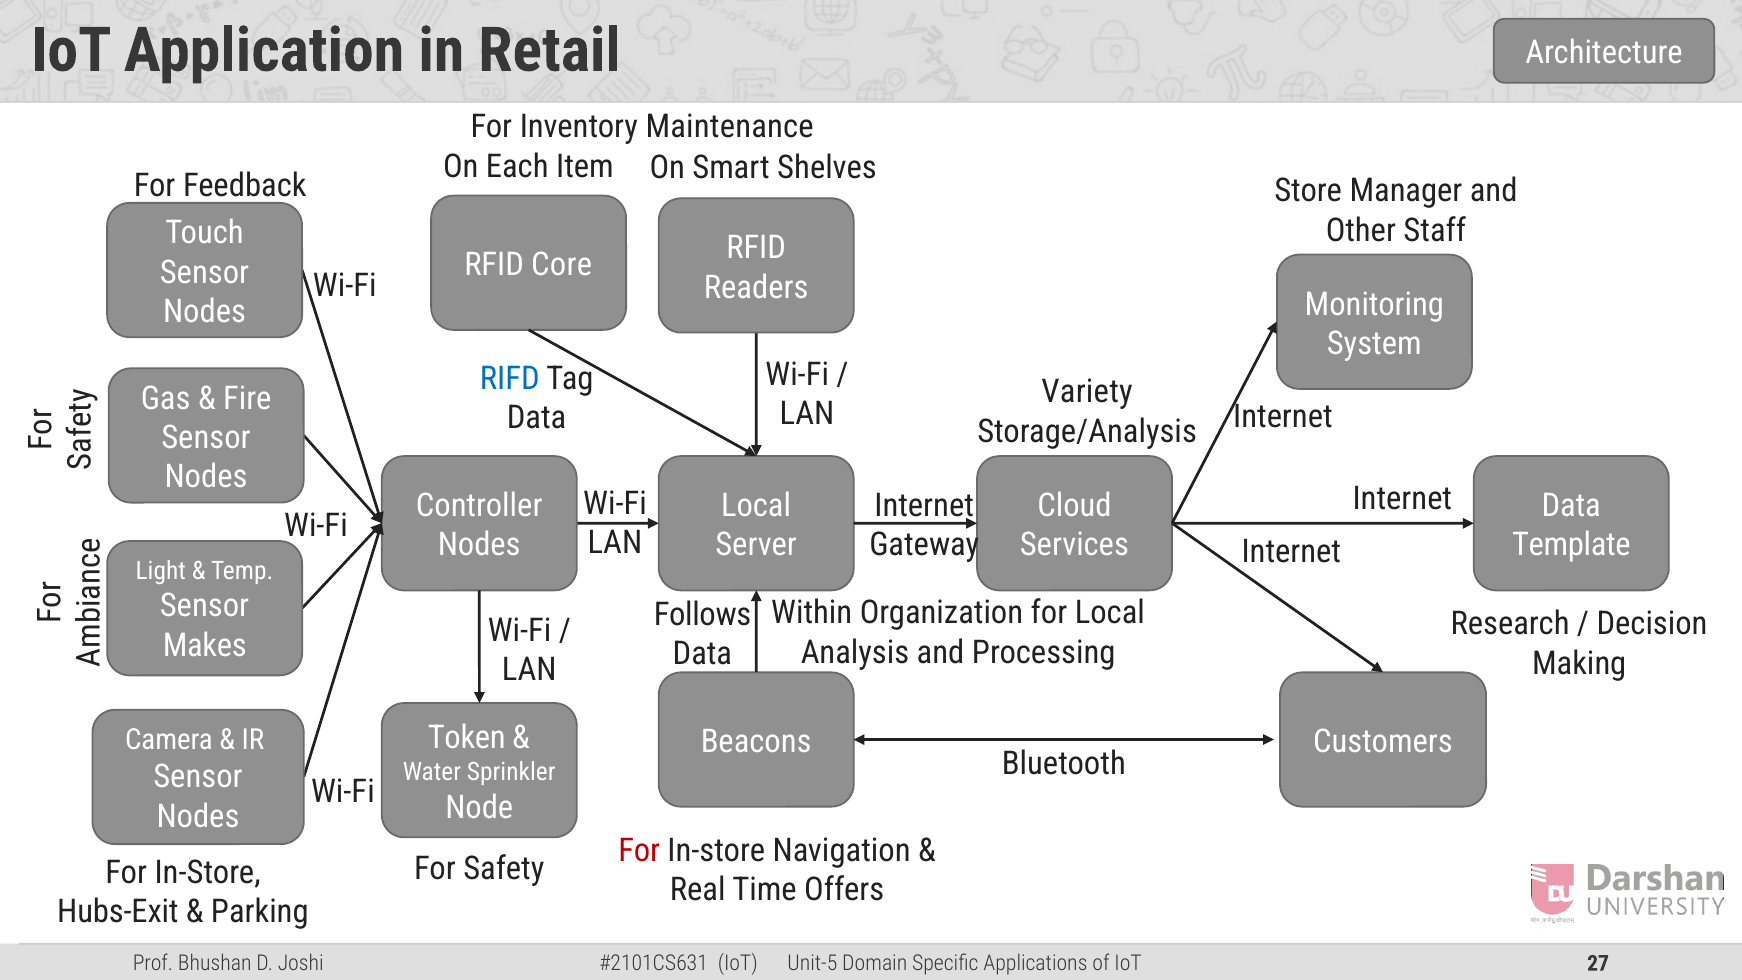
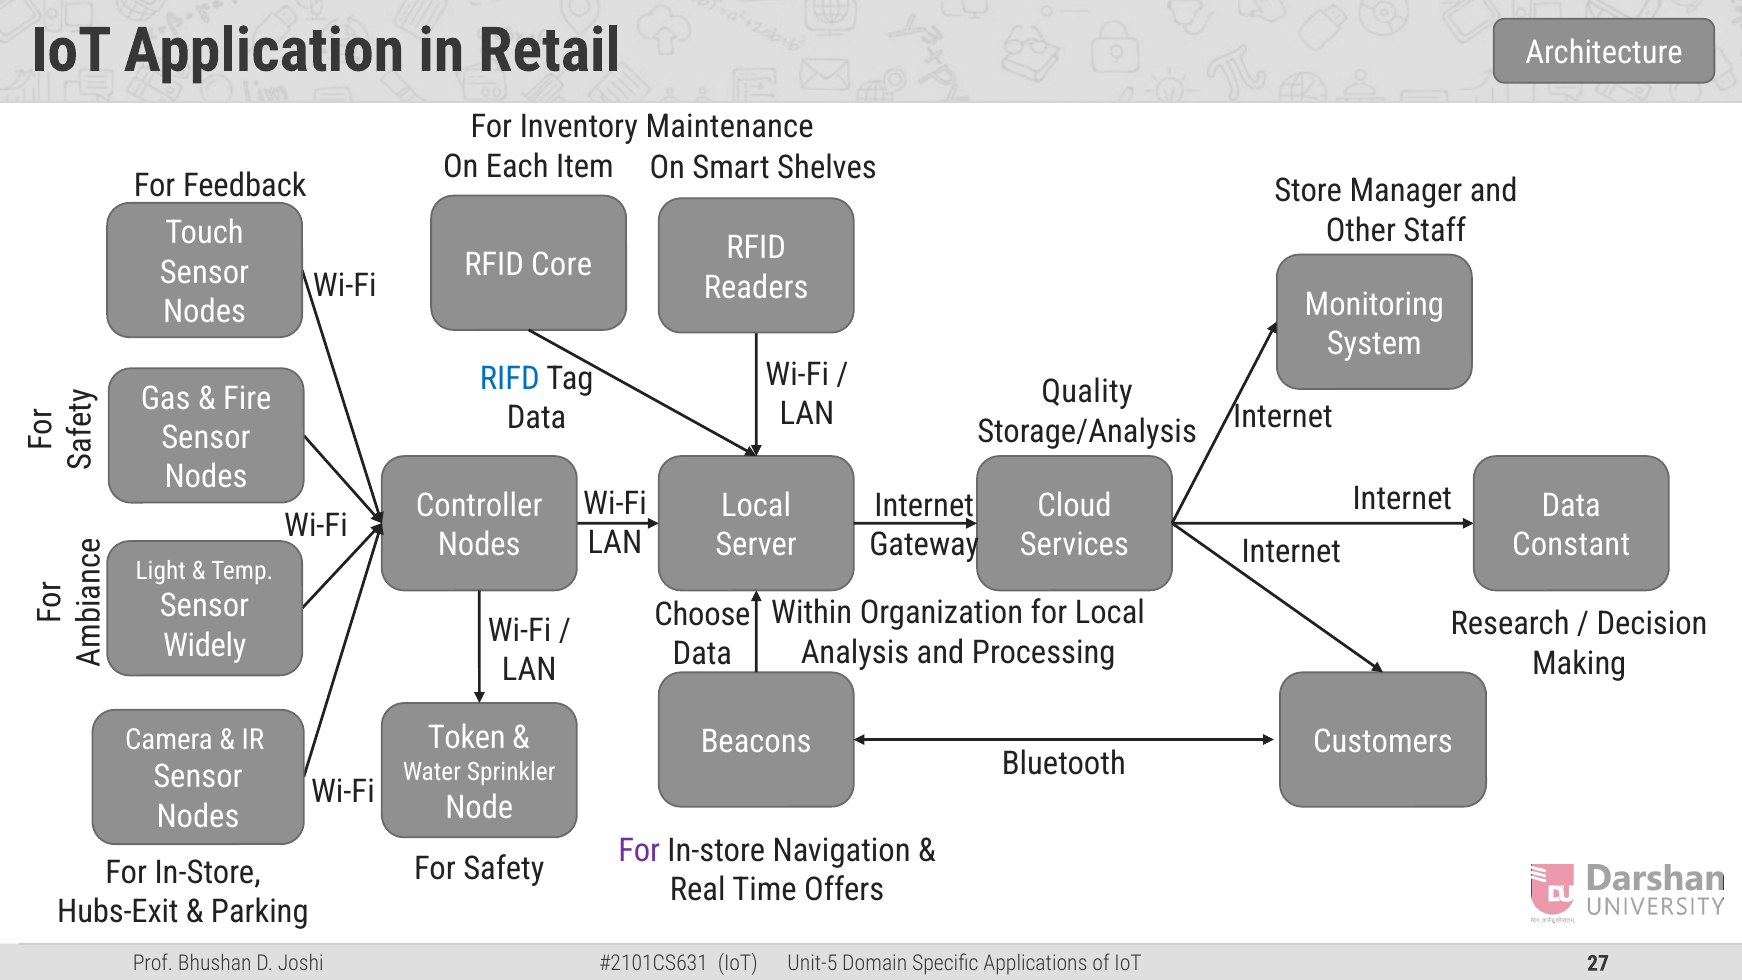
Variety: Variety -> Quality (1087, 392)
Template: Template -> Constant (1571, 545)
Follows: Follows -> Choose (702, 614)
Makes: Makes -> Widely (205, 645)
For colour: red -> purple (639, 851)
